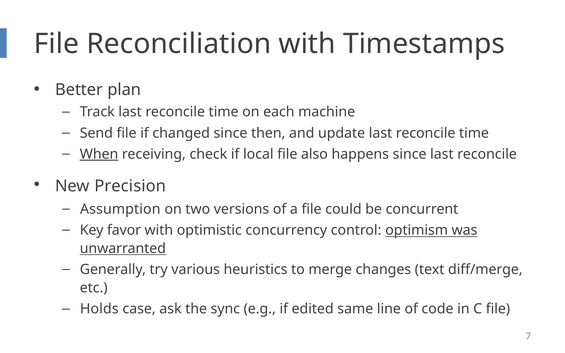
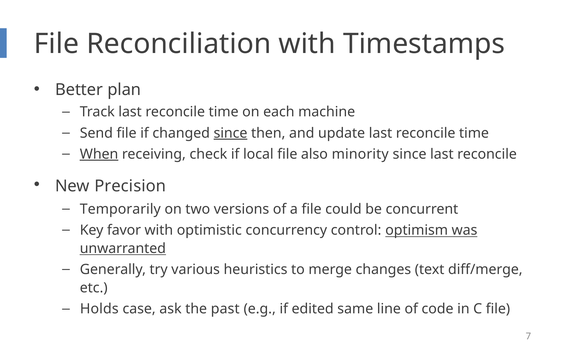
since underline: none -> present (231, 133)
happens: happens -> minority (360, 154)
Assumption: Assumption -> Temporarily (120, 209)
sync: sync -> past (225, 309)
